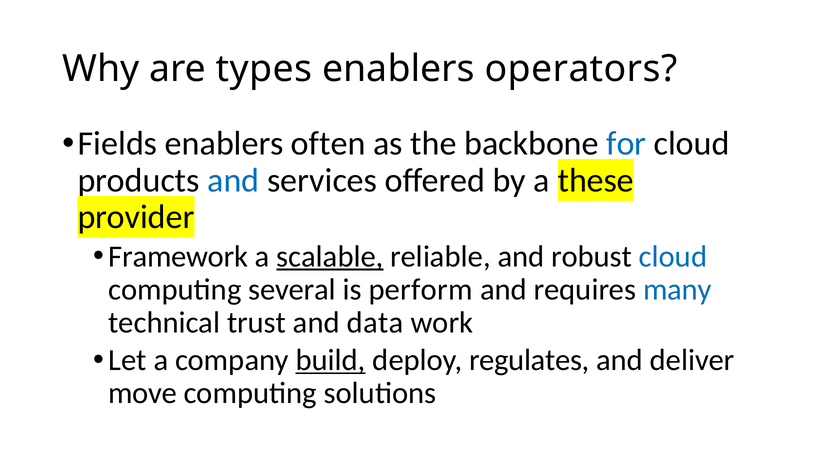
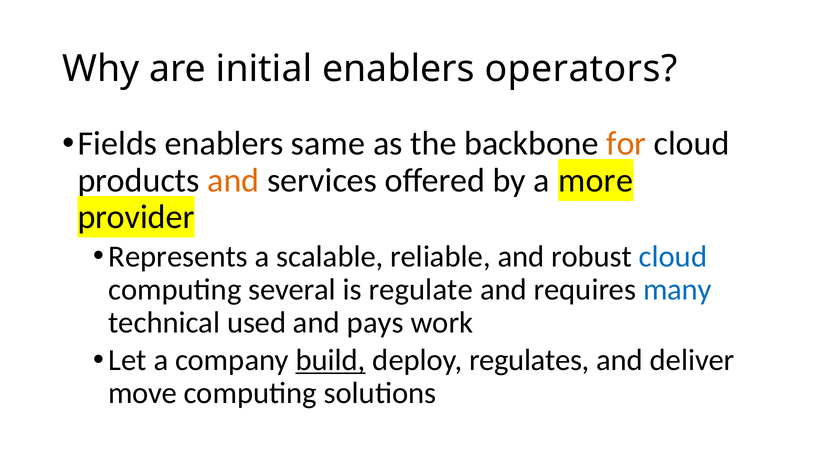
types: types -> initial (264, 69)
often: often -> same (328, 144)
for colour: blue -> orange (626, 144)
and colour: blue -> orange (233, 181)
these: these -> more (596, 181)
Framework: Framework -> Represents (178, 257)
scalable underline: present -> none (330, 257)
perform: perform -> regulate (421, 290)
trust: trust -> used (257, 323)
data: data -> pays (375, 323)
